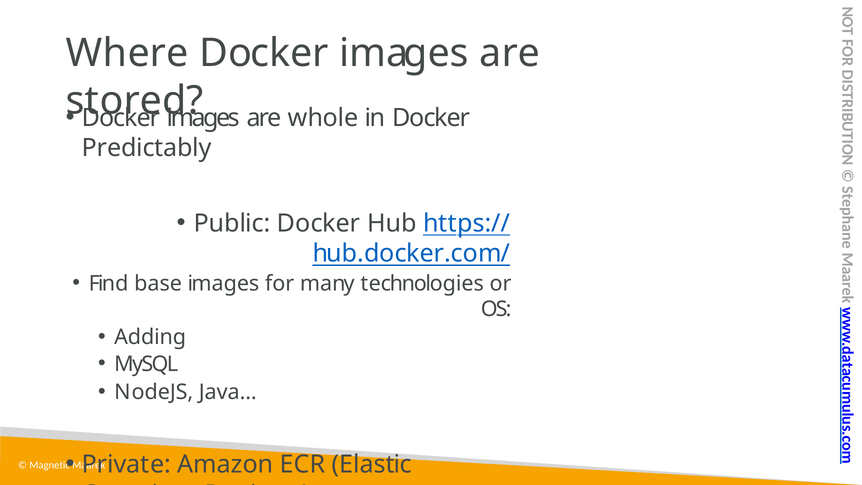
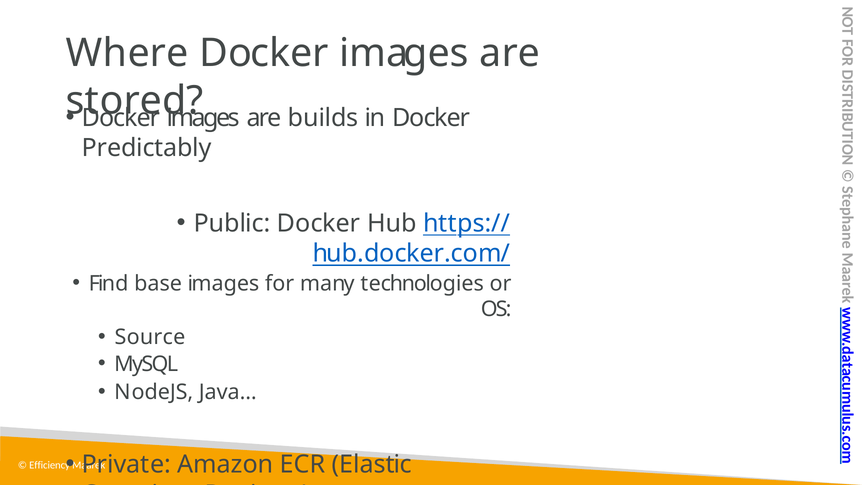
whole: whole -> builds (323, 118)
Adding: Adding -> Source (150, 337)
Magnetic: Magnetic -> Efficiency (50, 465)
